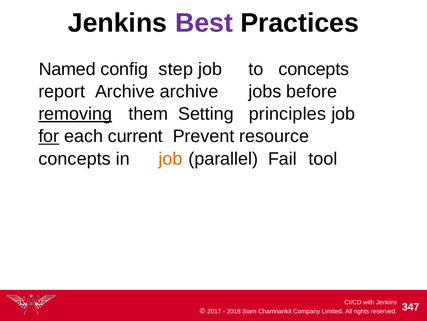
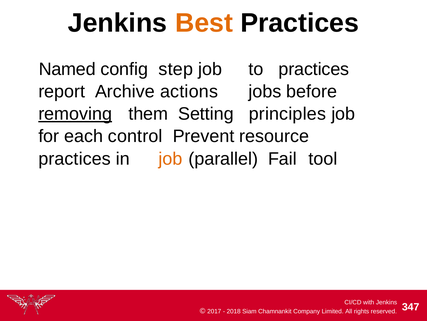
Best colour: purple -> orange (204, 23)
to concepts: concepts -> practices (314, 69)
Archive archive: archive -> actions (189, 91)
for underline: present -> none (49, 136)
current: current -> control (135, 136)
concepts: concepts -> practices (75, 158)
